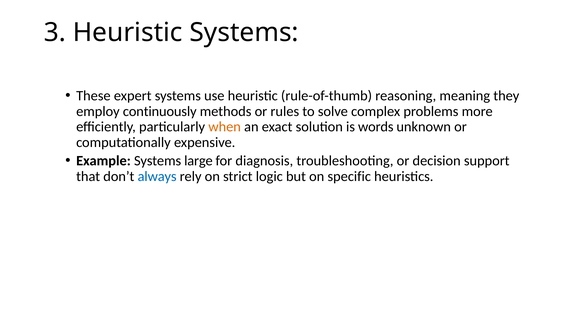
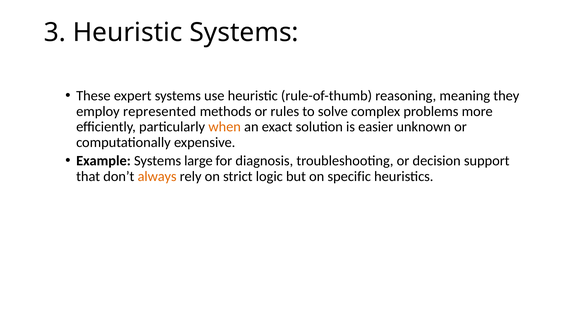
continuously: continuously -> represented (160, 111)
words: words -> easier (376, 127)
always colour: blue -> orange (157, 177)
